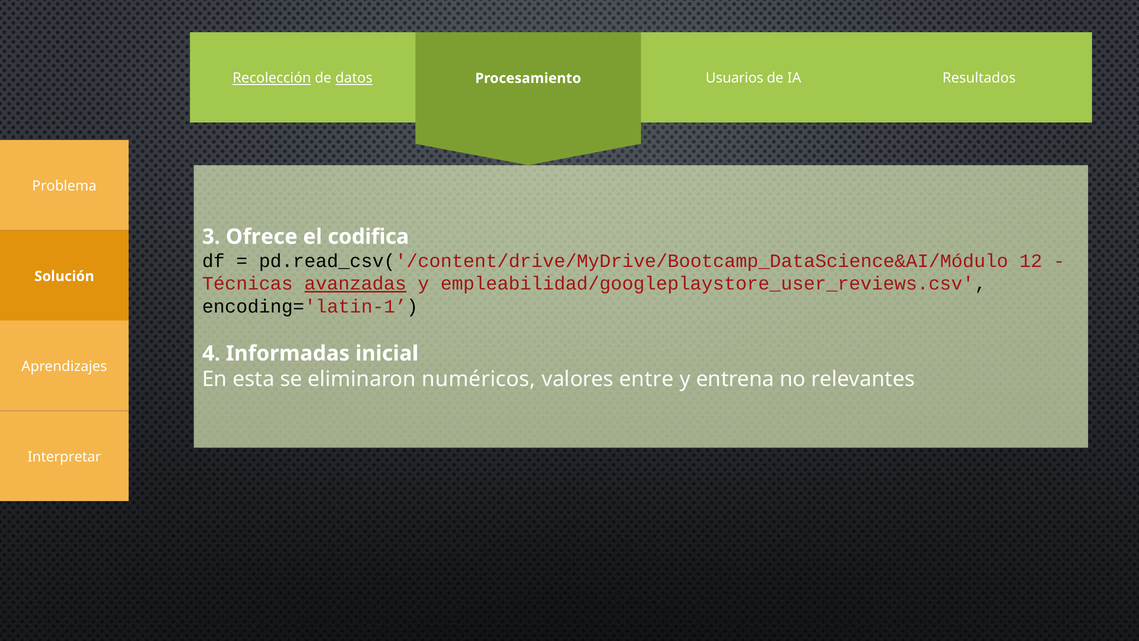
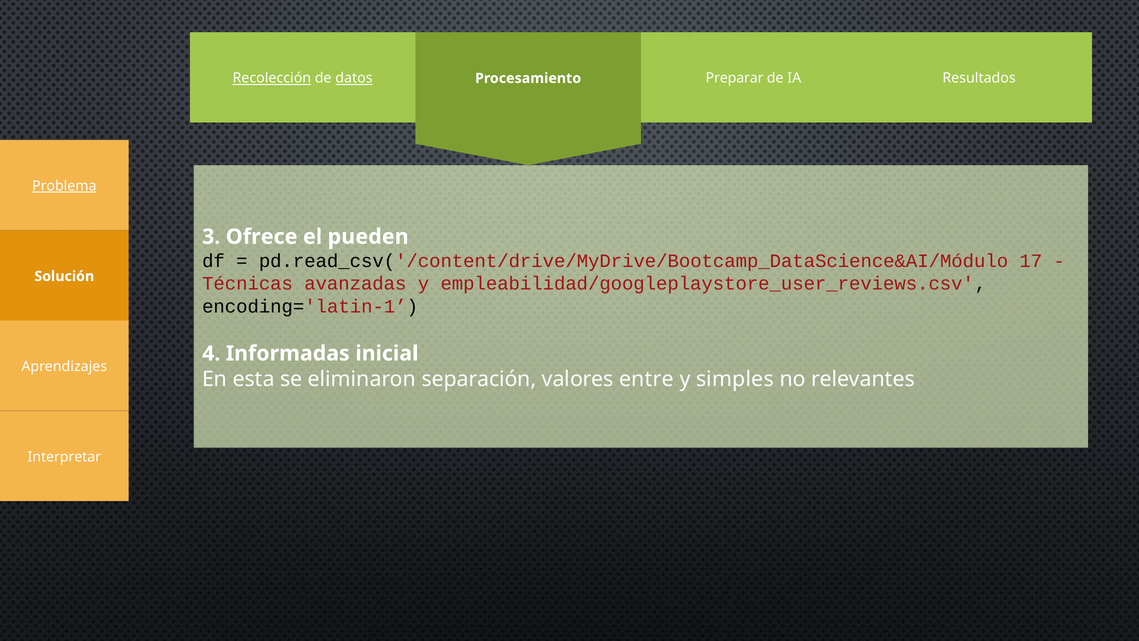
Usuarios: Usuarios -> Preparar (735, 78)
Problema underline: none -> present (64, 186)
codifica: codifica -> pueden (368, 237)
12: 12 -> 17 (1031, 261)
avanzadas underline: present -> none (355, 283)
numéricos: numéricos -> separación (479, 379)
entrena: entrena -> simples (735, 379)
